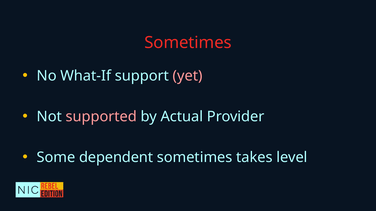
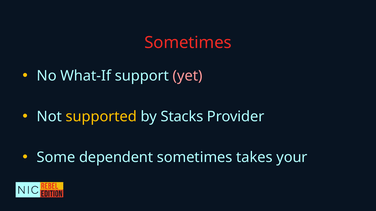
supported colour: pink -> yellow (101, 117)
Actual: Actual -> Stacks (182, 117)
level: level -> your (292, 158)
